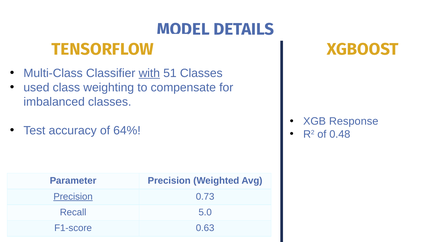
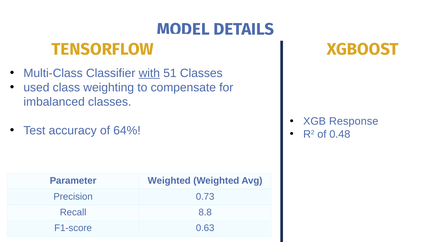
Parameter Precision: Precision -> Weighted (169, 181)
Precision underline: present -> none (73, 197)
5.0: 5.0 -> 8.8 (205, 213)
